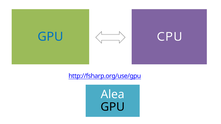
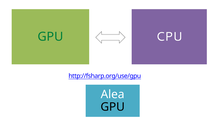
GPU colour: blue -> green (50, 37)
